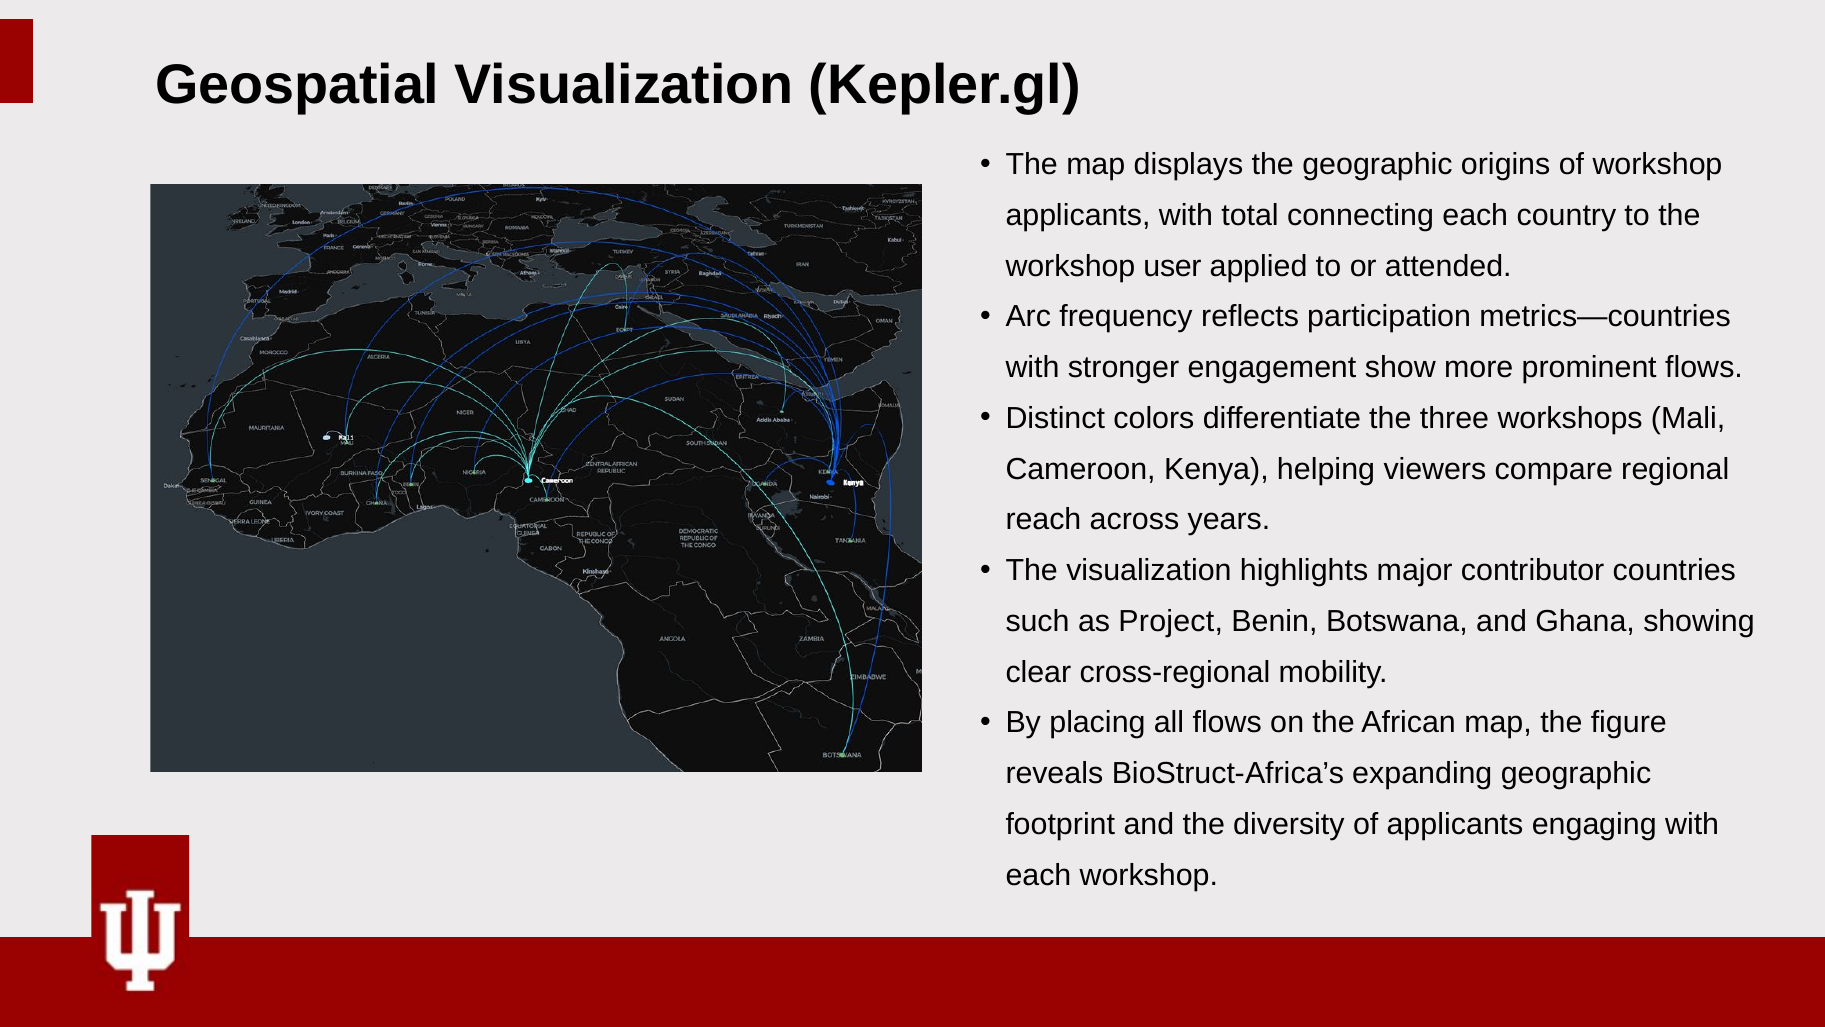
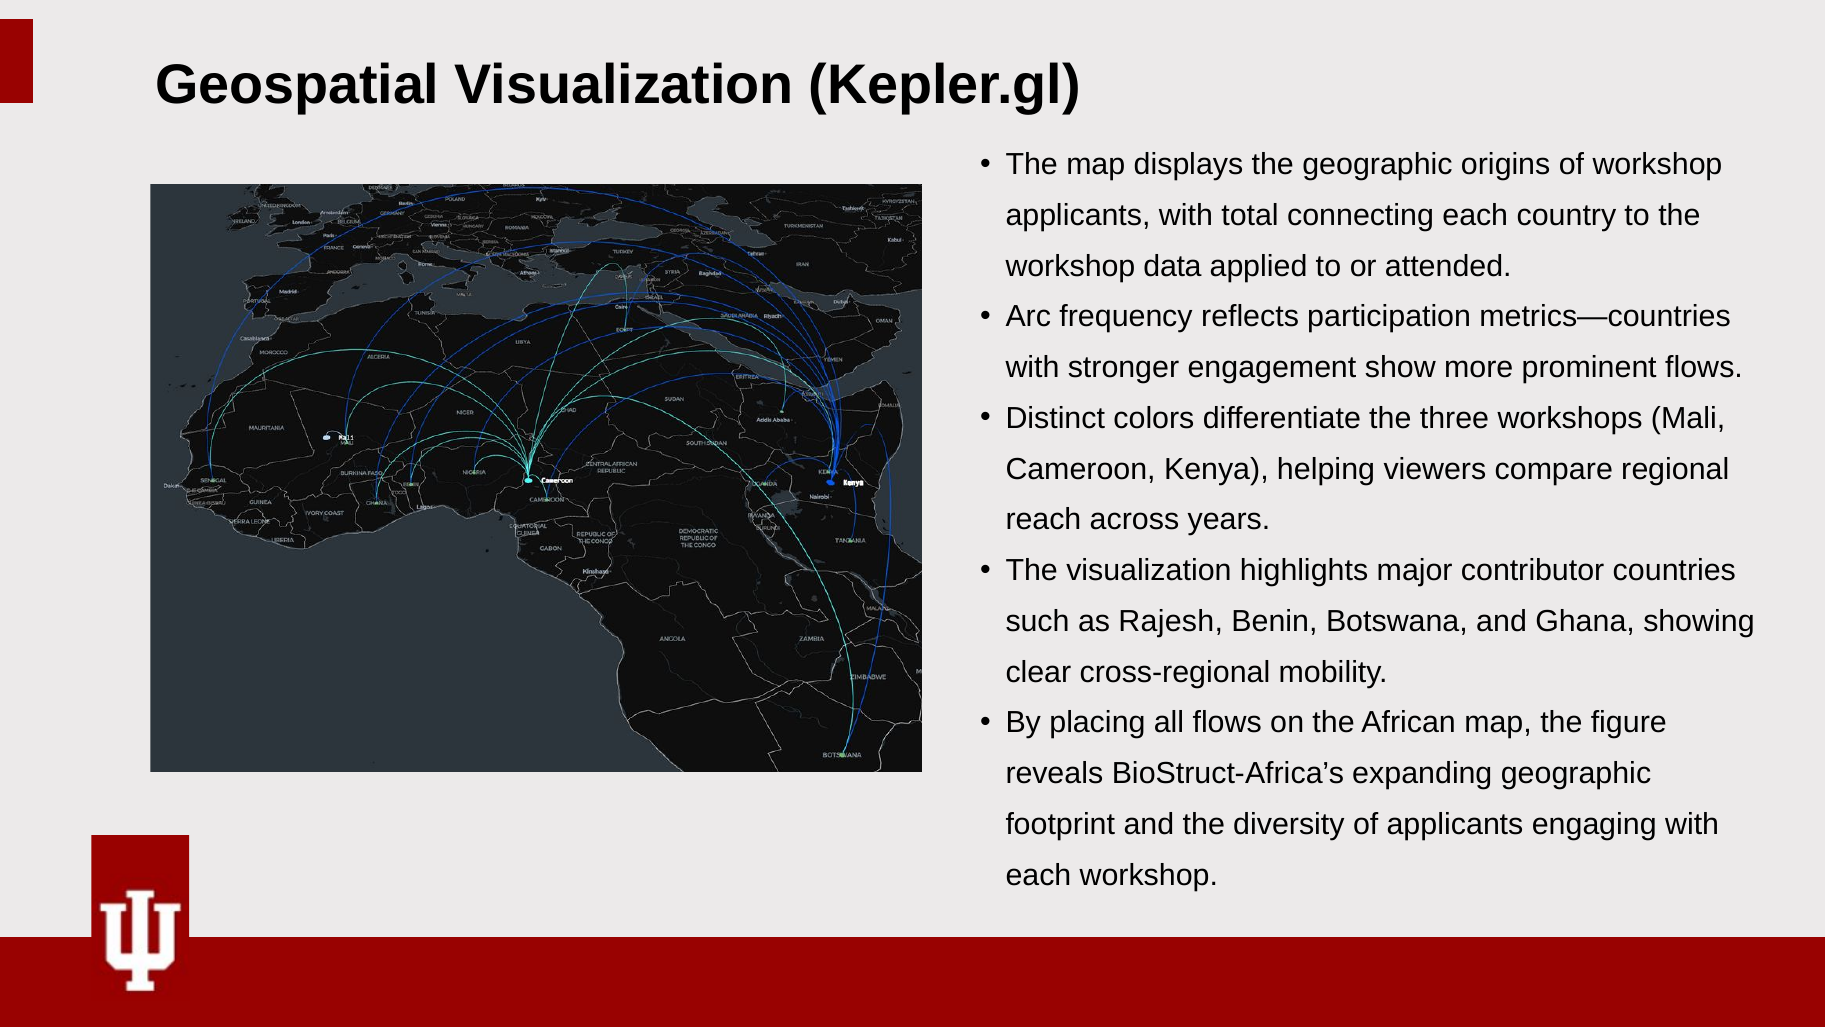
user: user -> data (1173, 266)
Project: Project -> Rajesh (1171, 621)
